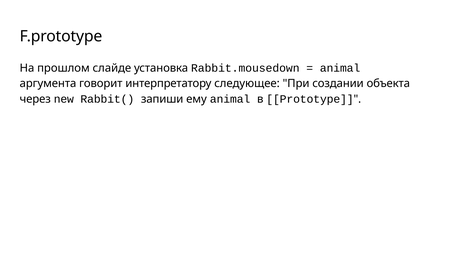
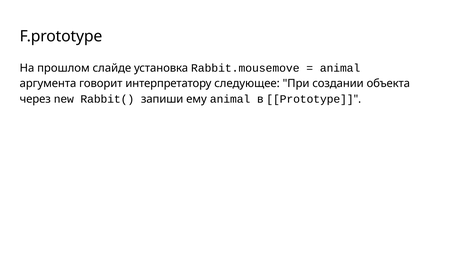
Rabbit.mousedown: Rabbit.mousedown -> Rabbit.mousemove (245, 68)
